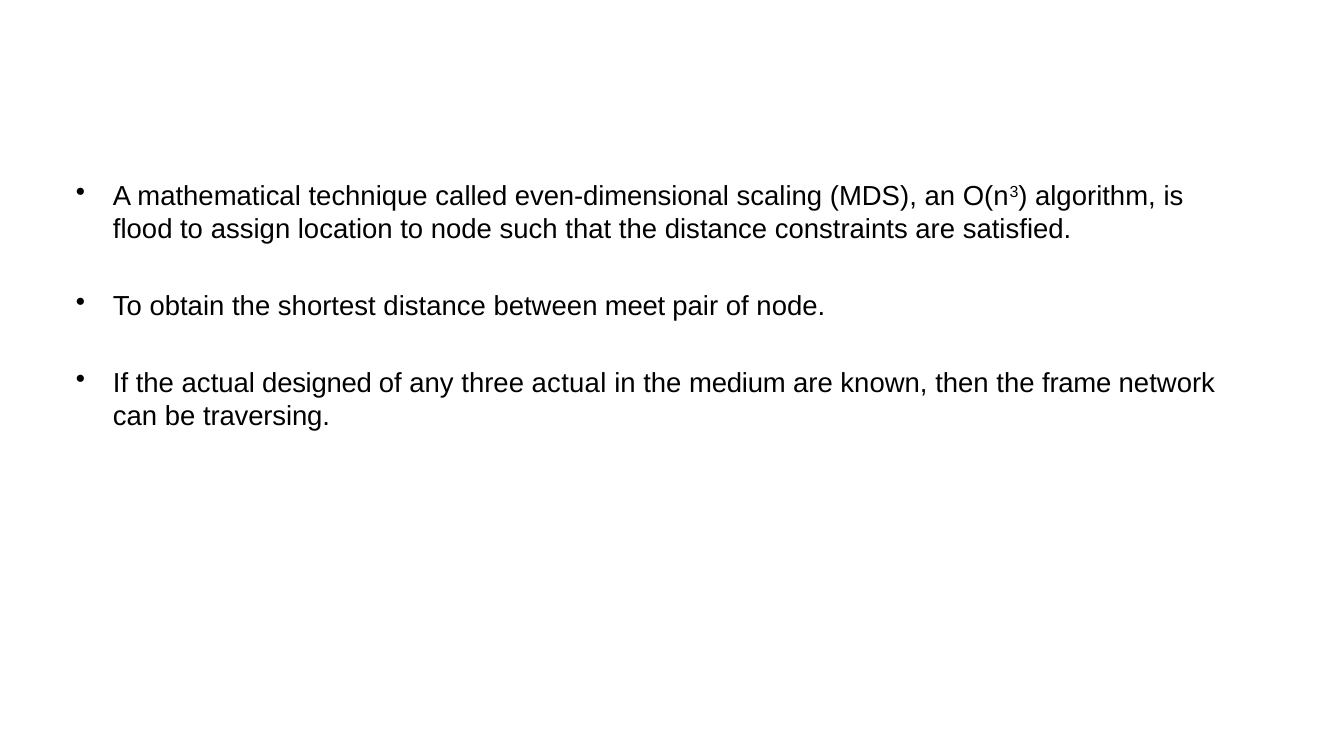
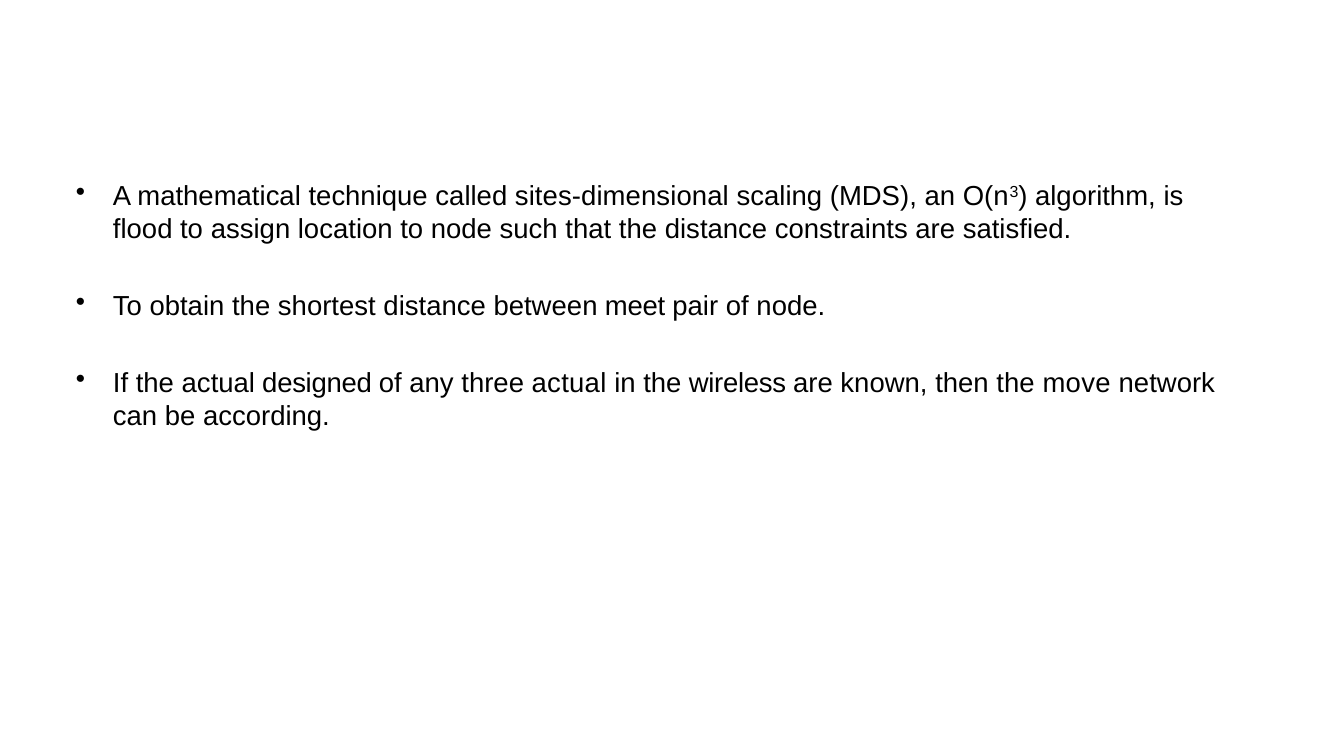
even-dimensional: even-dimensional -> sites-dimensional (622, 196)
medium: medium -> wireless (737, 383)
frame: frame -> move (1077, 383)
traversing: traversing -> according (266, 416)
